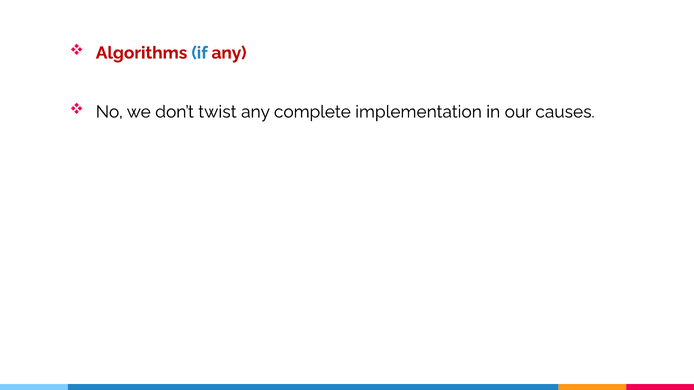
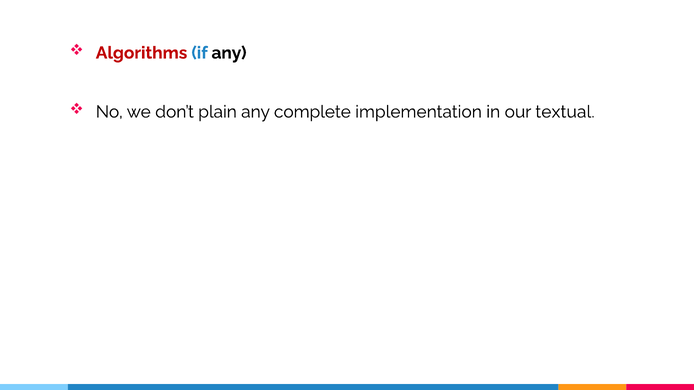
any colour: red -> black (229, 53)
twist: twist -> plain (218, 112)
causes: causes -> textual (565, 112)
